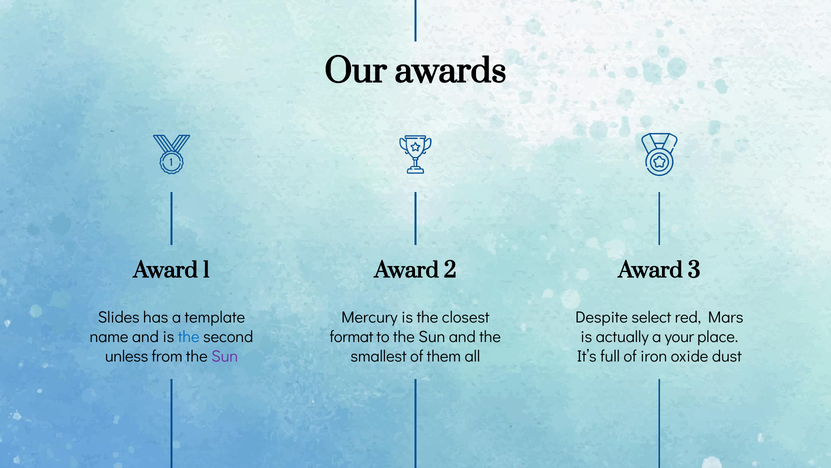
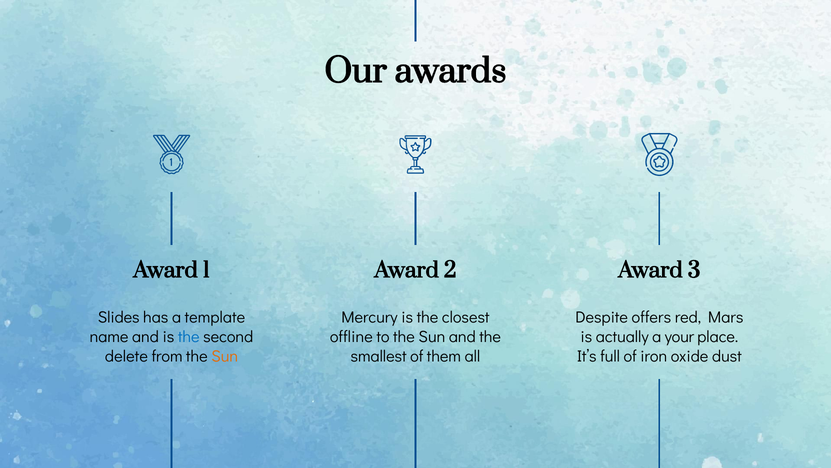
select: select -> offers (651, 317)
format: format -> offline (351, 336)
unless: unless -> delete (126, 356)
Sun colour: purple -> orange (225, 356)
